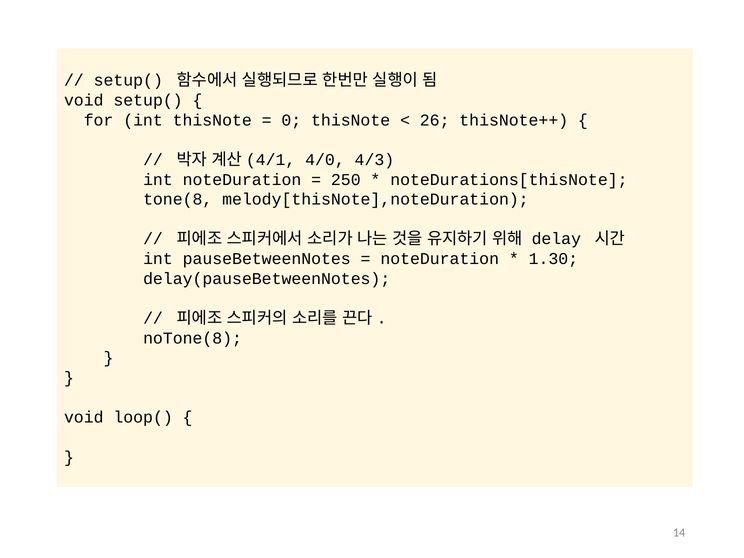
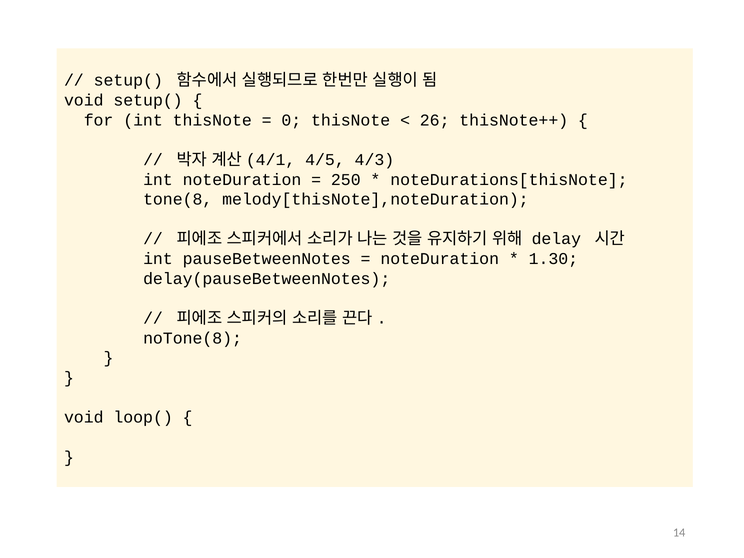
4/0: 4/0 -> 4/5 (325, 160)
